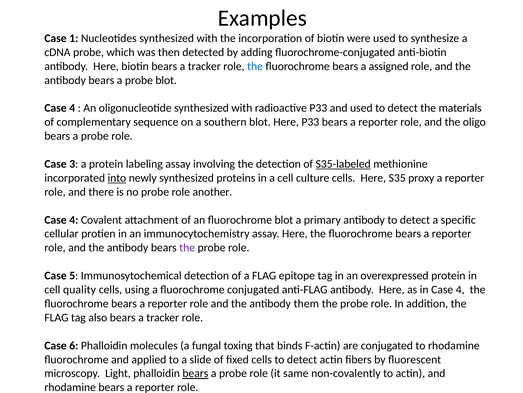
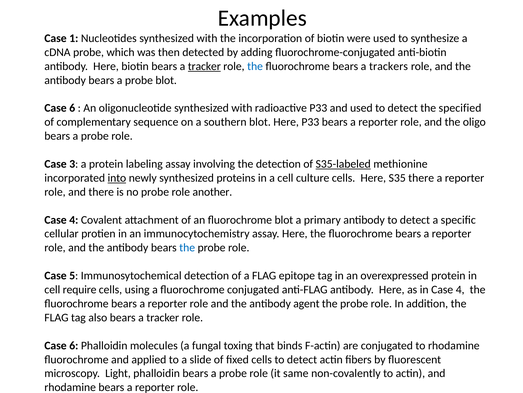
tracker underline: none -> present (204, 66)
assigned: assigned -> trackers (389, 66)
4: 4 -> 6 (72, 108)
materials: materials -> specified (460, 108)
S35 proxy: proxy -> there (421, 178)
the colour: purple -> blue (187, 247)
quality: quality -> require (80, 289)
them: them -> agent (306, 303)
bears underline: present -> none (195, 373)
